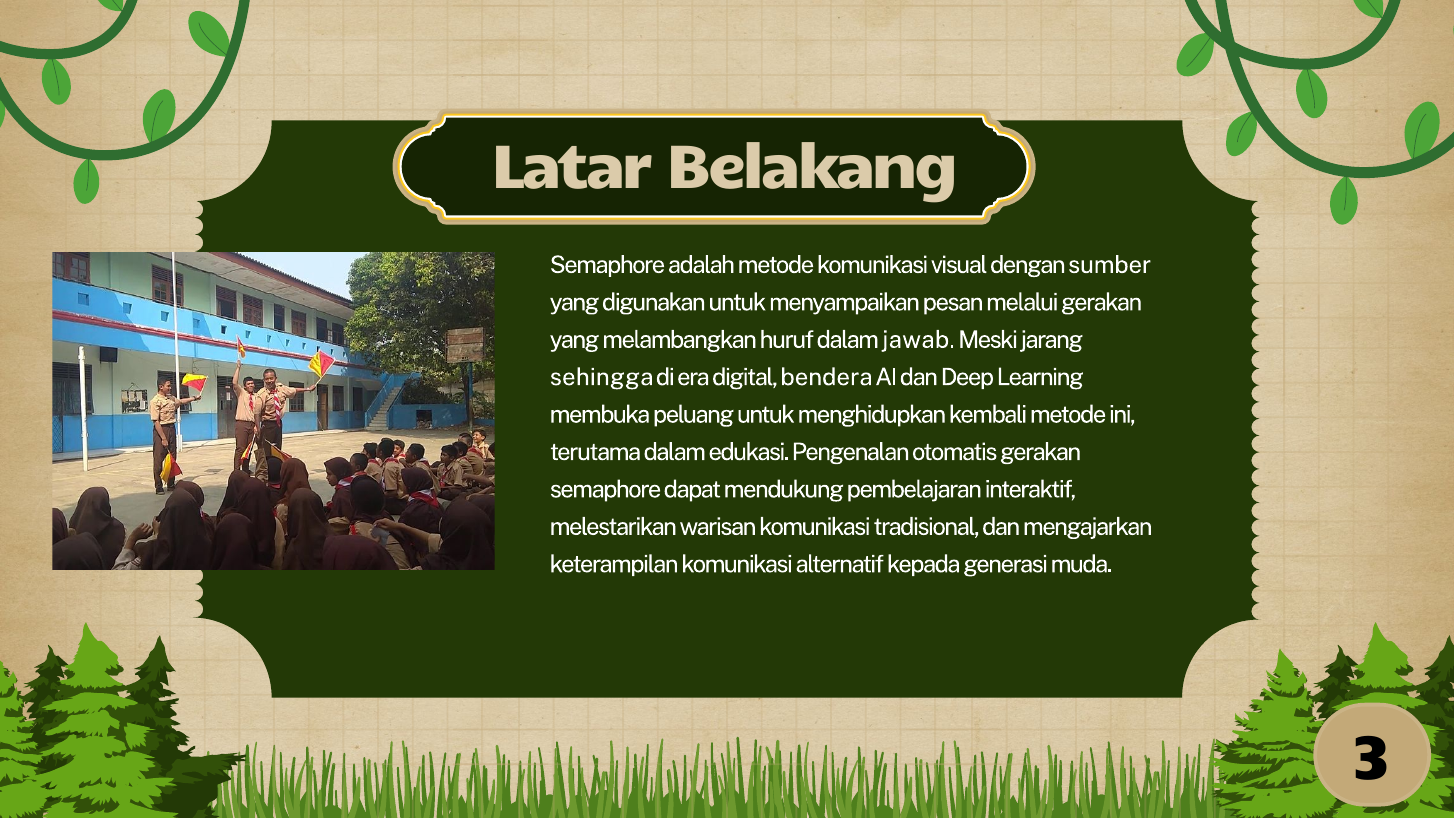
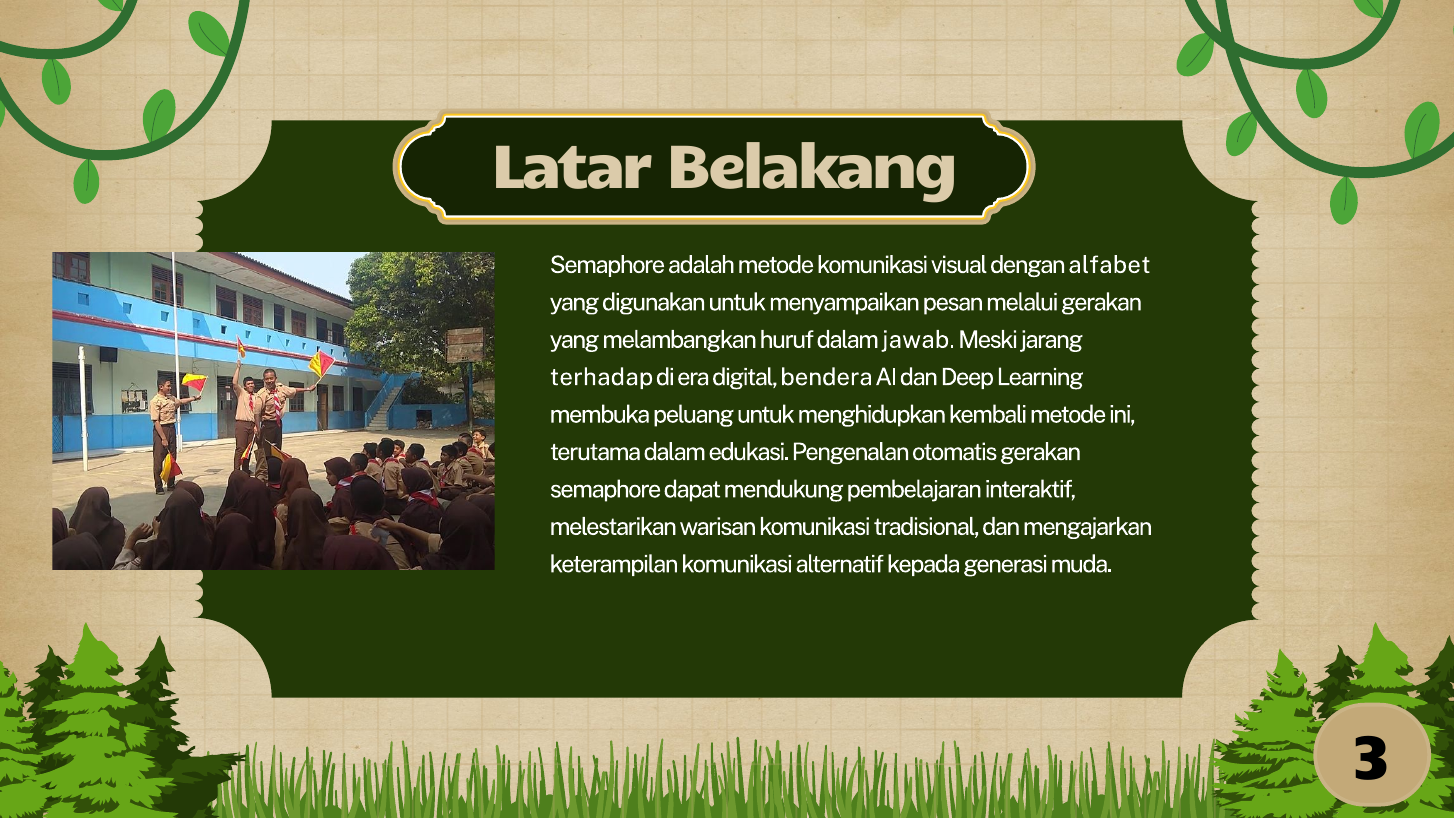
sumber: sumber -> alfabet (1109, 265)
sehingga: sehingga -> terhadap (601, 377)
